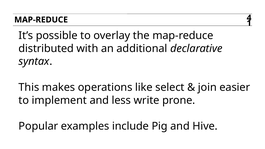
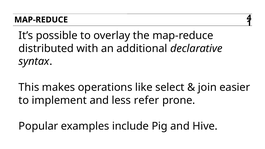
write: write -> refer (147, 100)
